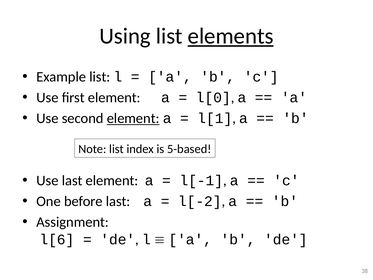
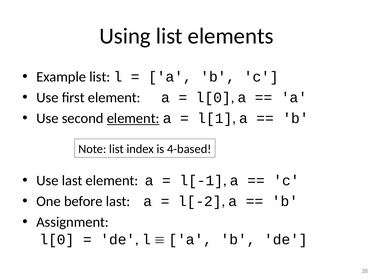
elements underline: present -> none (231, 36)
5-based: 5-based -> 4-based (189, 149)
l[6: l[6 -> l[0 (57, 239)
